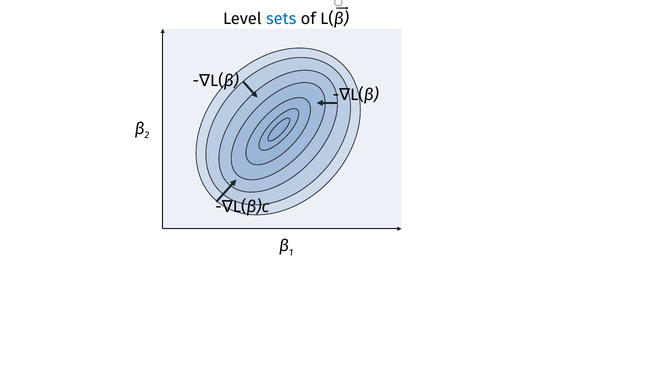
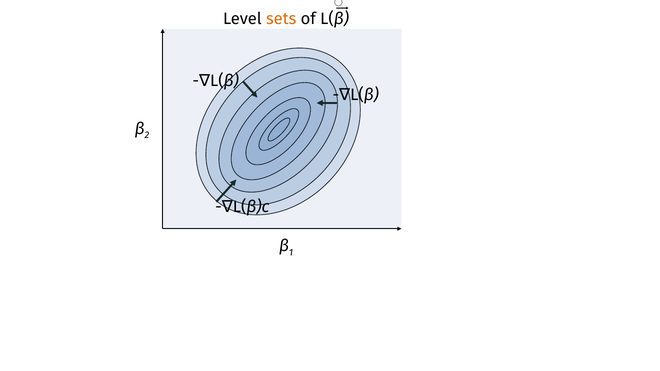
sets colour: blue -> orange (281, 19)
